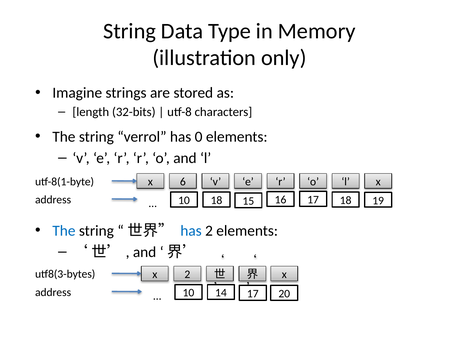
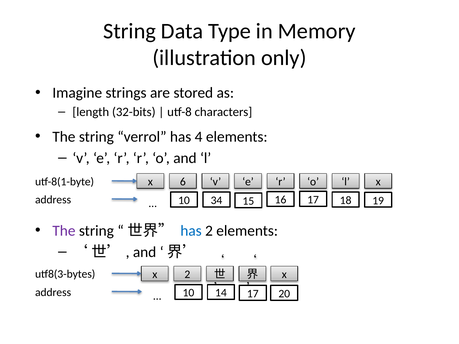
0: 0 -> 4 (199, 137)
10 18: 18 -> 34 (216, 200)
The colour: blue -> purple (64, 231)
